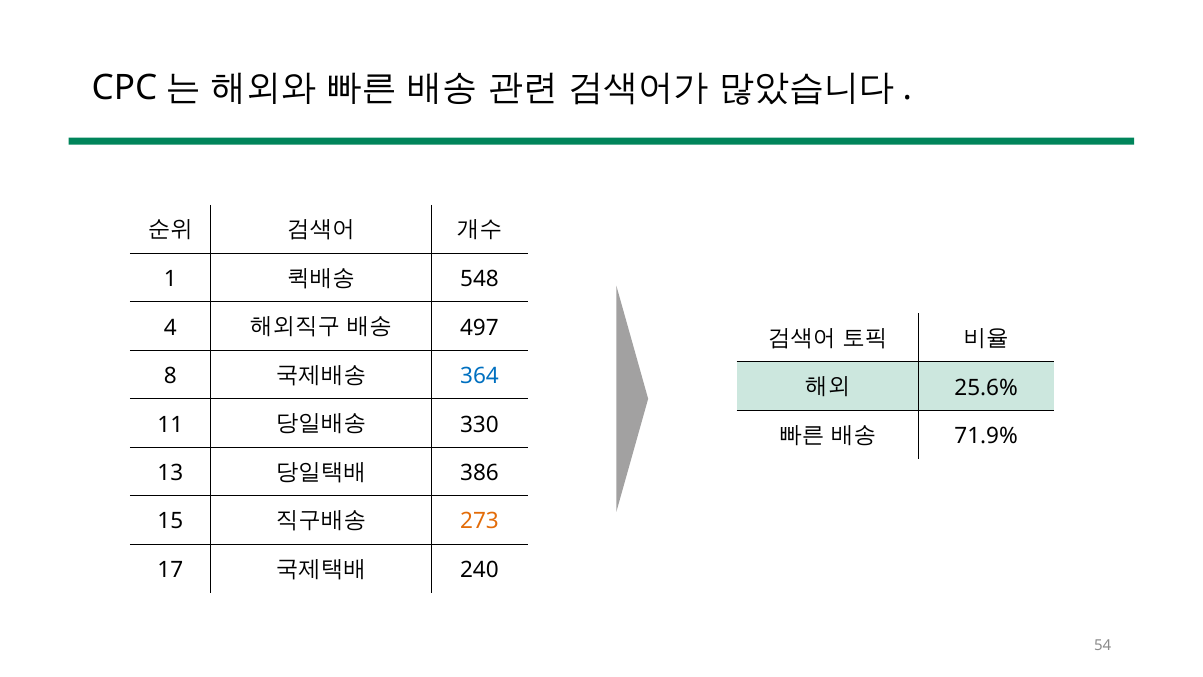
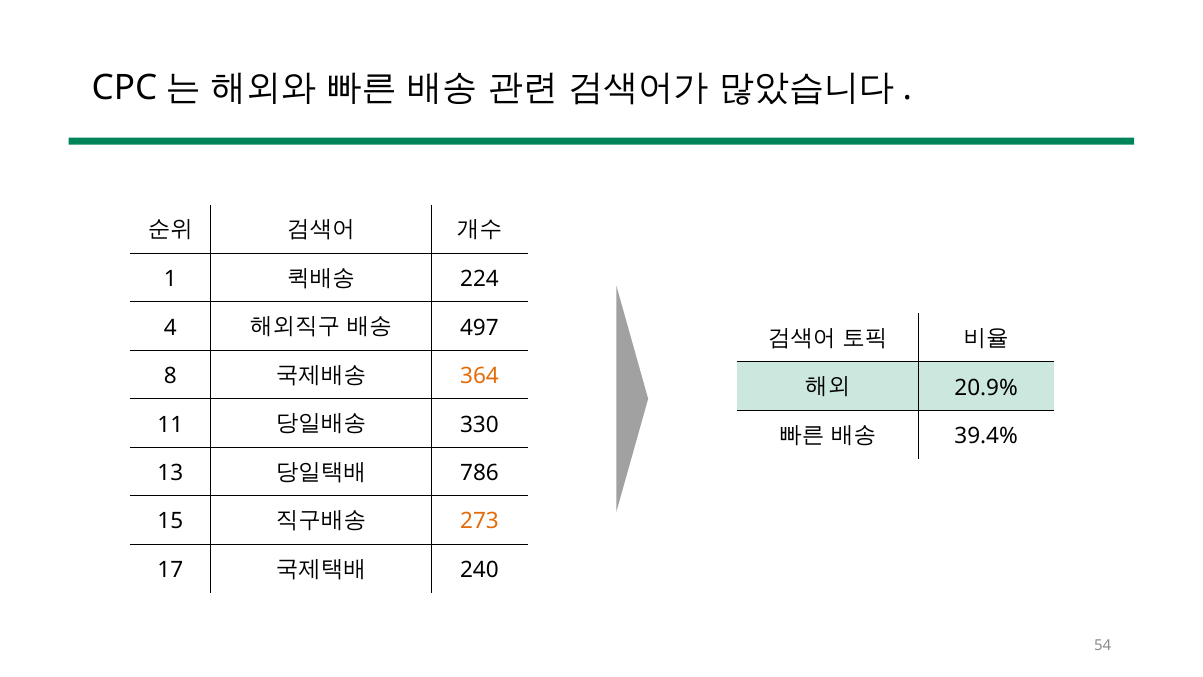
548: 548 -> 224 (479, 279)
364 colour: blue -> orange (479, 376)
25.6%: 25.6% -> 20.9% (986, 388)
71.9%: 71.9% -> 39.4% (986, 436)
386: 386 -> 786 (479, 473)
